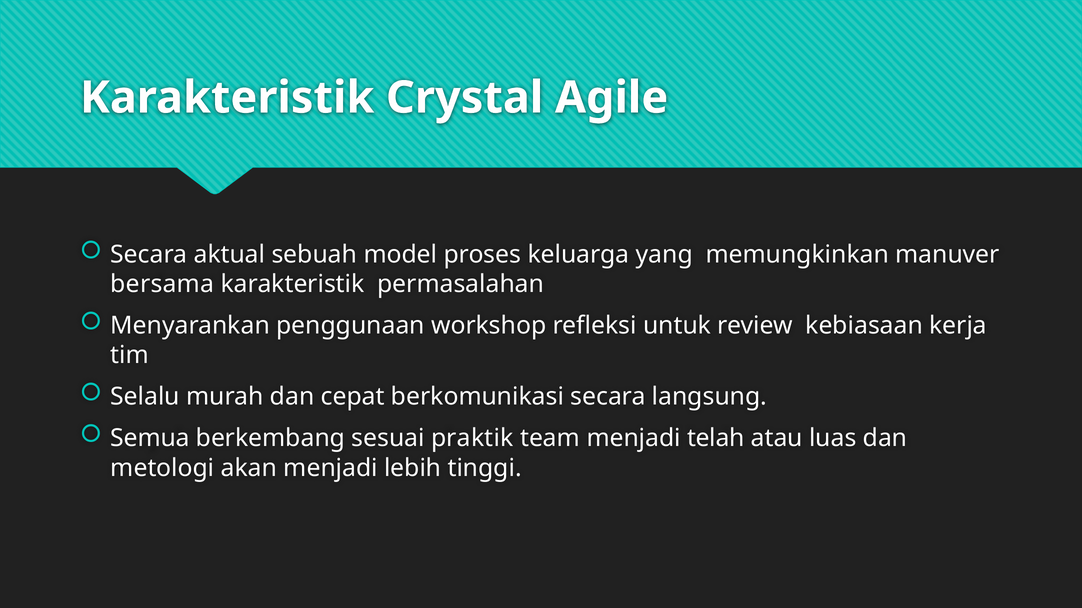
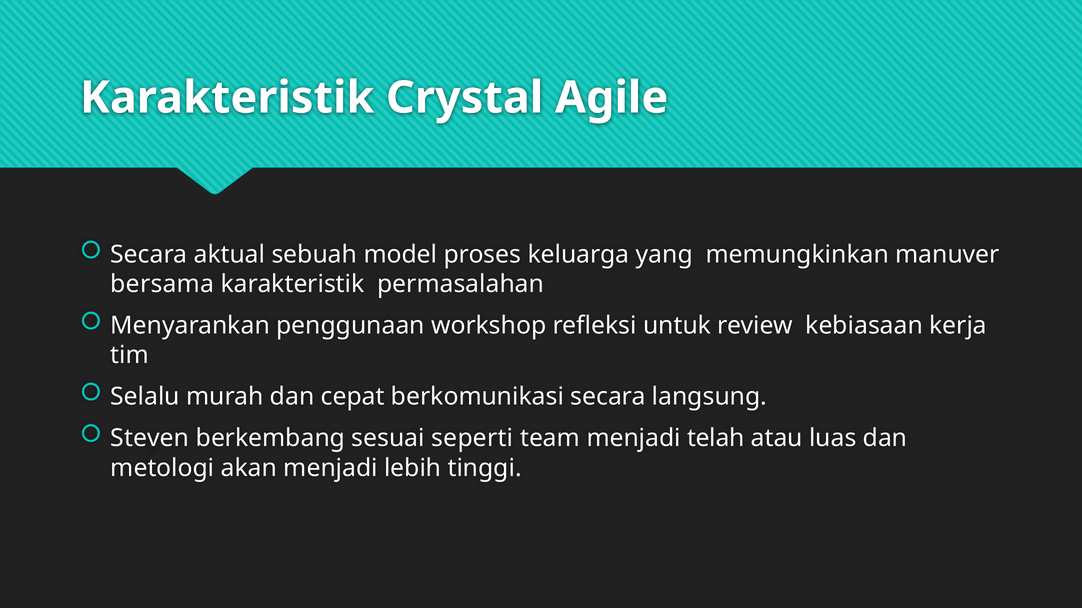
Semua: Semua -> Steven (150, 439)
praktik: praktik -> seperti (472, 439)
